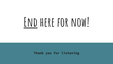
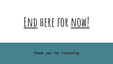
now underline: none -> present (80, 22)
